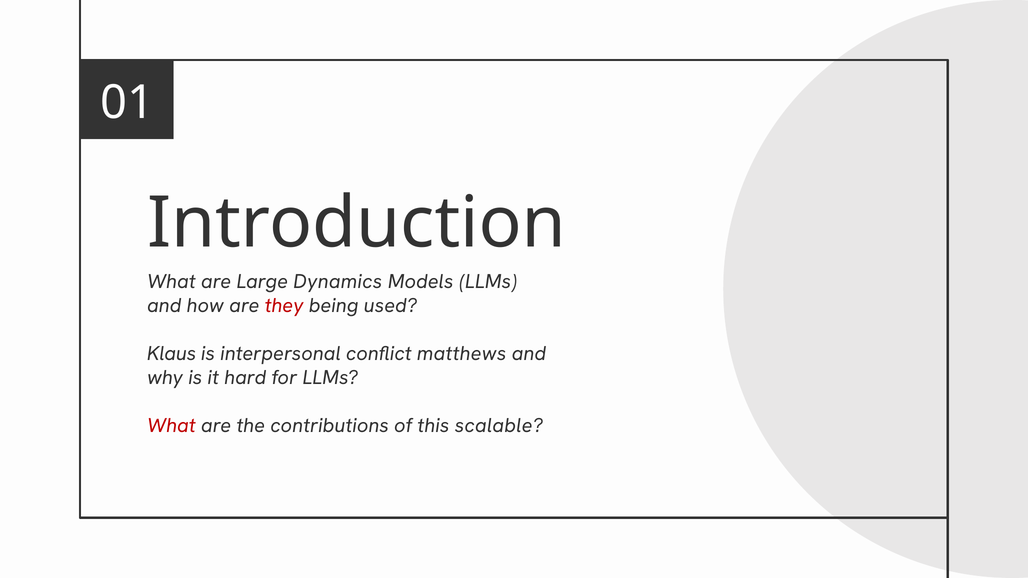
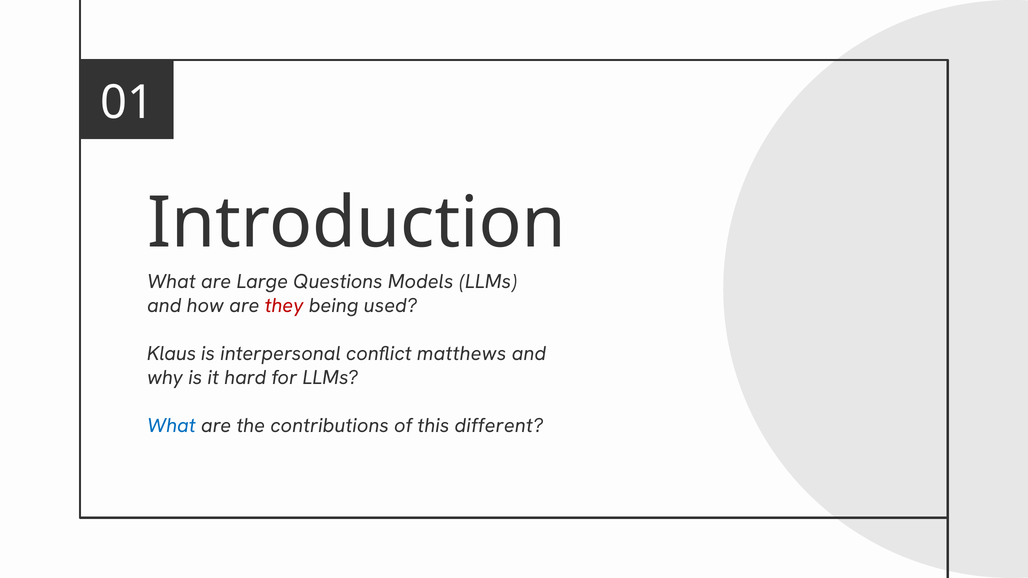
Dynamics: Dynamics -> Questions (338, 282)
What colour: red -> blue (171, 426)
scalable: scalable -> different (499, 426)
